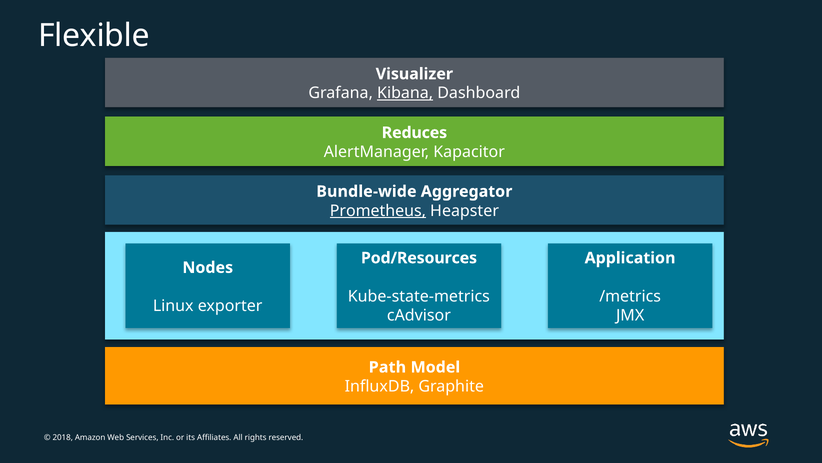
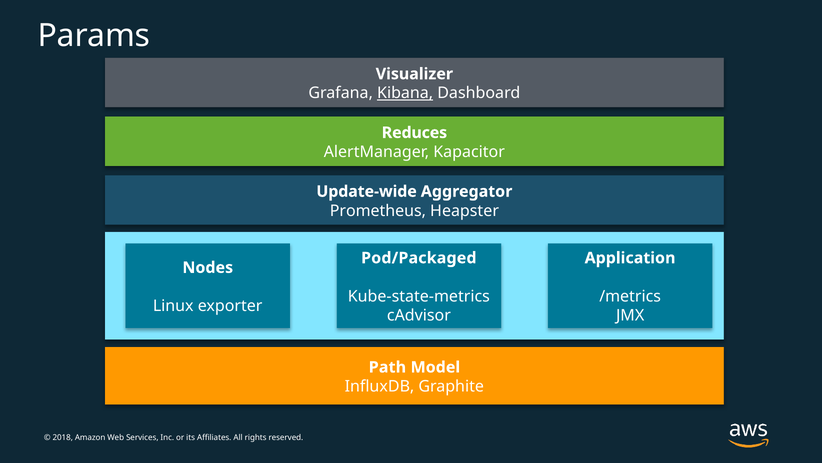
Flexible: Flexible -> Params (94, 36)
Bundle-wide: Bundle-wide -> Update-wide (367, 191)
Prometheus underline: present -> none (378, 210)
Pod/Resources: Pod/Resources -> Pod/Packaged (419, 258)
